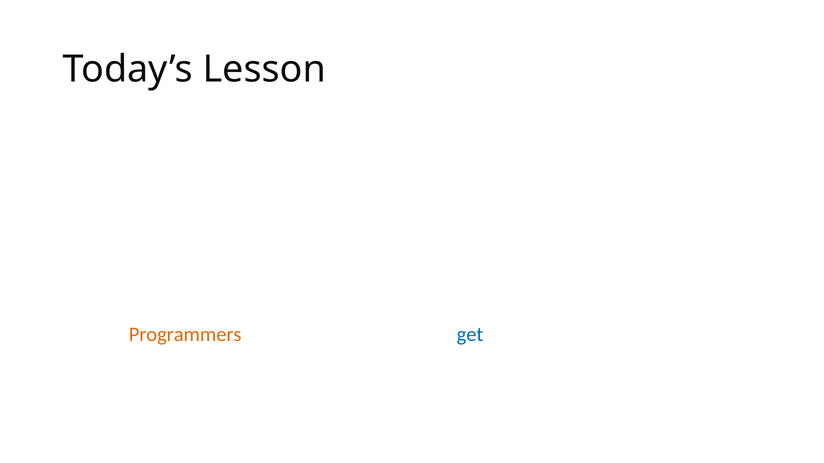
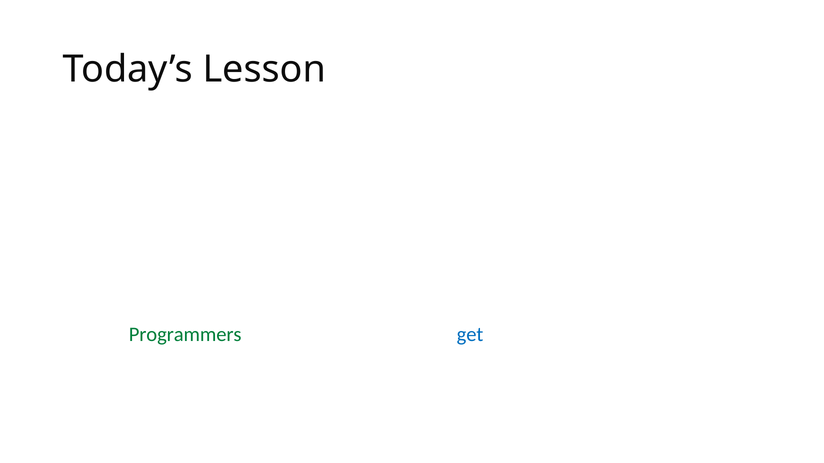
Programmers colour: orange -> green (185, 335)
